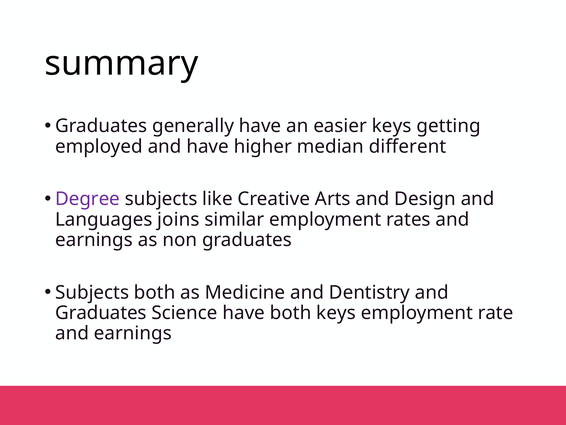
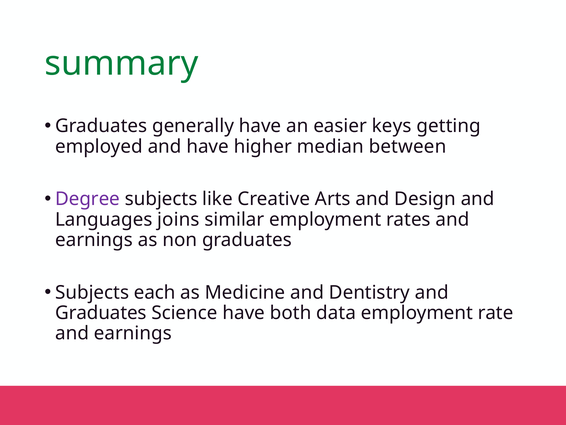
summary colour: black -> green (122, 63)
different: different -> between (408, 146)
Subjects both: both -> each (155, 292)
both keys: keys -> data (336, 312)
